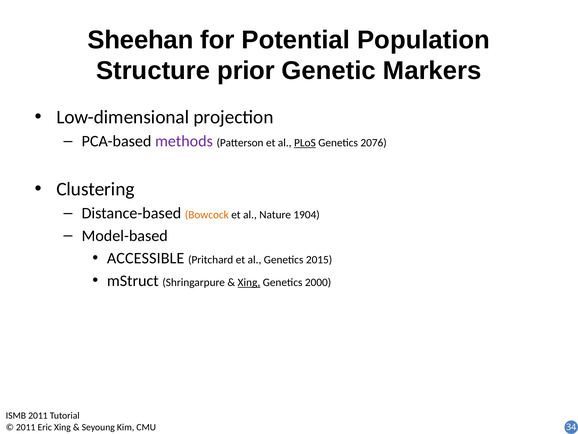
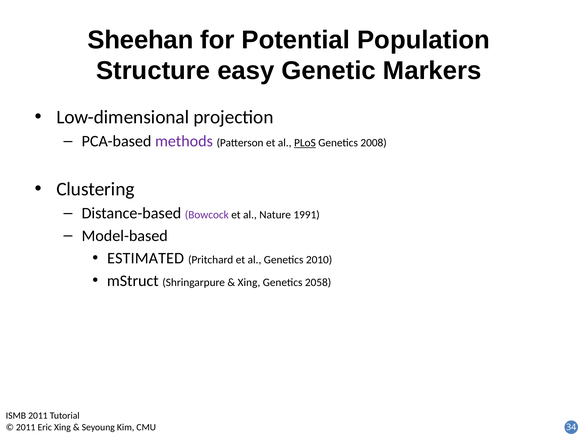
prior: prior -> easy (246, 71)
2076: 2076 -> 2008 (374, 143)
Bowcock colour: orange -> purple (207, 215)
1904: 1904 -> 1991 (307, 215)
ACCESSIBLE: ACCESSIBLE -> ESTIMATED (146, 258)
2015: 2015 -> 2010 (319, 260)
Xing underline: present -> none (249, 282)
2000: 2000 -> 2058 (318, 282)
